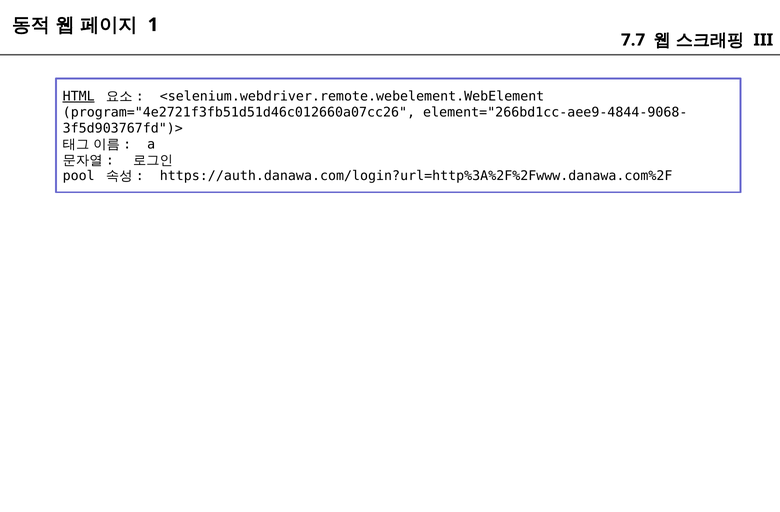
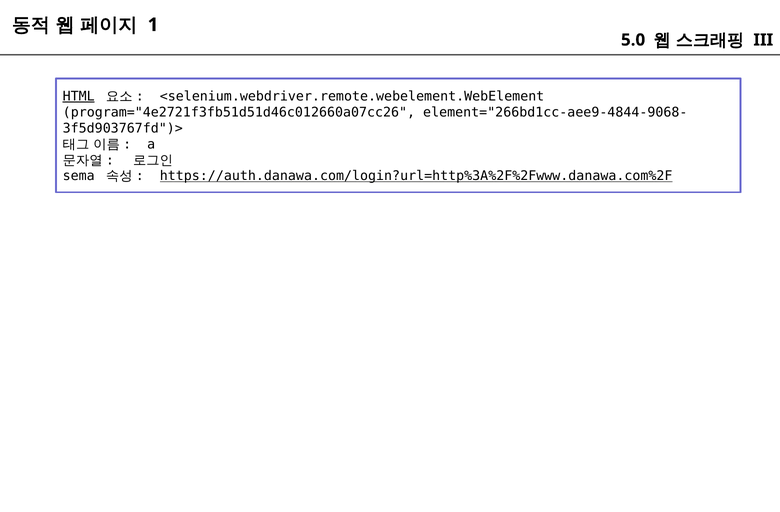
7.7: 7.7 -> 5.0 (633, 40)
pool: pool -> sema (79, 176)
https://auth.danawa.com/login?url=http%3A%2F%2Fwww.danawa.com%2F underline: none -> present (416, 176)
